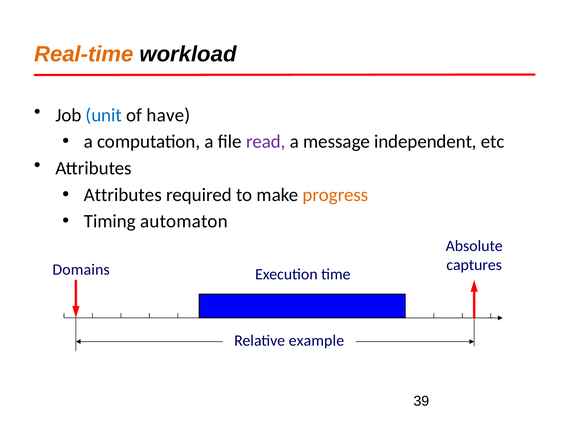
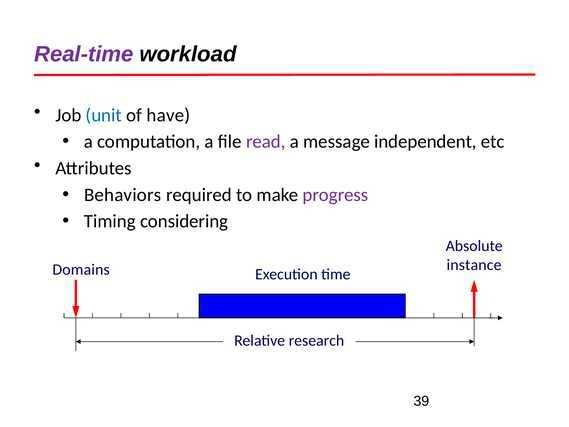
Real-time colour: orange -> purple (84, 54)
Attributes: Attributes -> Behaviors (123, 195)
progress colour: orange -> purple (335, 195)
automaton: automaton -> considering (184, 221)
captures: captures -> instance (474, 265)
example: example -> research (316, 341)
